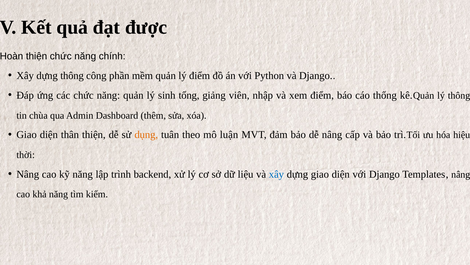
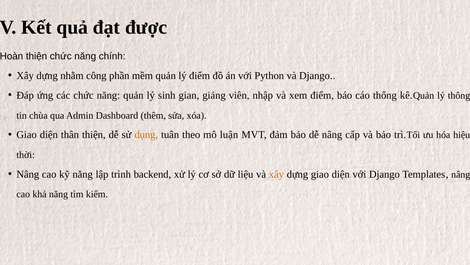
dựng thông: thông -> nhằm (72, 75)
tổng: tổng -> gian (189, 95)
xây colour: blue -> orange (276, 174)
